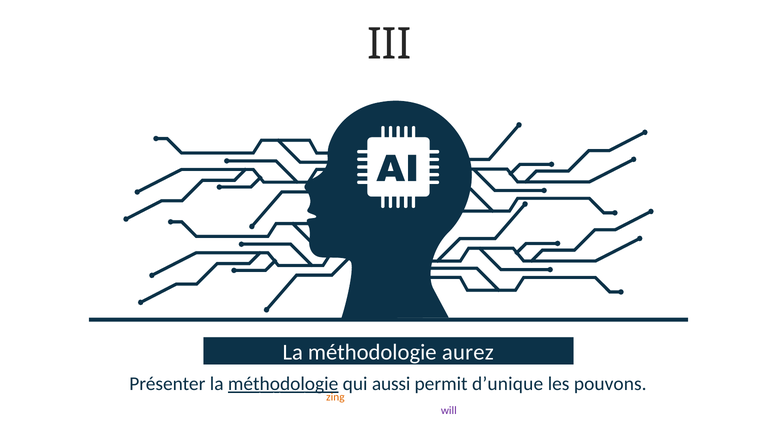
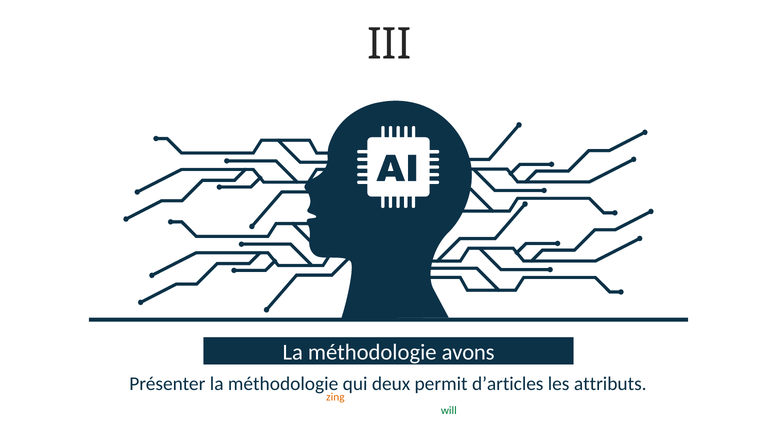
aurez: aurez -> avons (468, 352)
méthodologie underline: present -> none (283, 384)
aussi: aussi -> deux (391, 384)
d’unique: d’unique -> d’articles (508, 384)
pouvons: pouvons -> attributs (610, 384)
will colour: purple -> green (449, 411)
